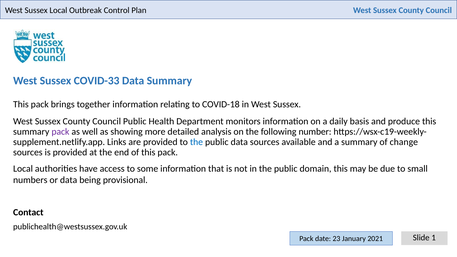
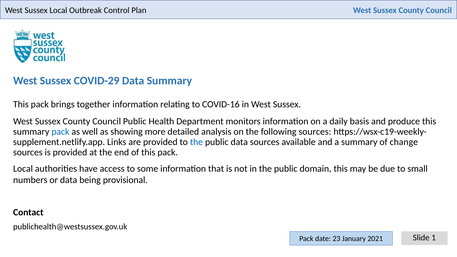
COVID-33: COVID-33 -> COVID-29 (97, 81)
COVID-18: COVID-18 -> COVID-16 (221, 104)
pack colour: purple -> blue (60, 132)
following number: number -> sources (315, 132)
